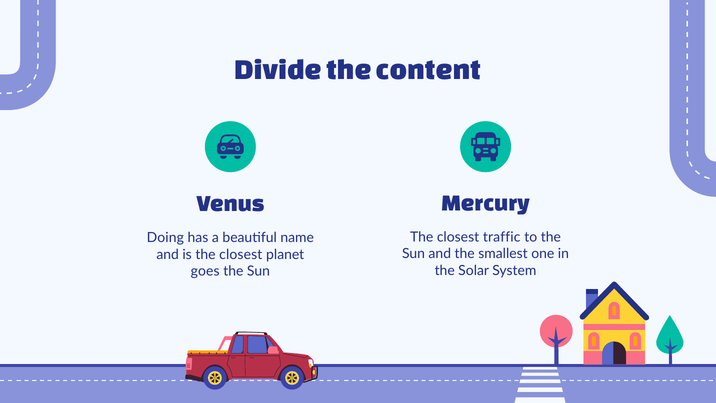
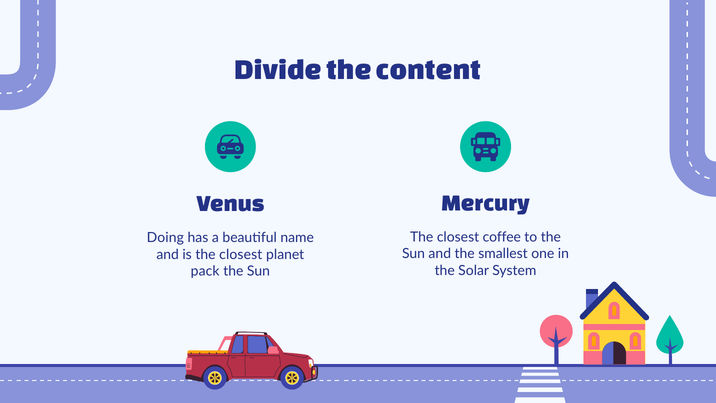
traffic: traffic -> coffee (502, 237)
goes: goes -> pack (205, 271)
